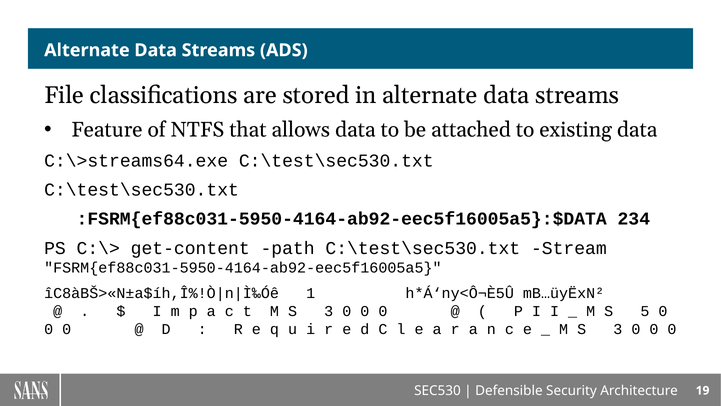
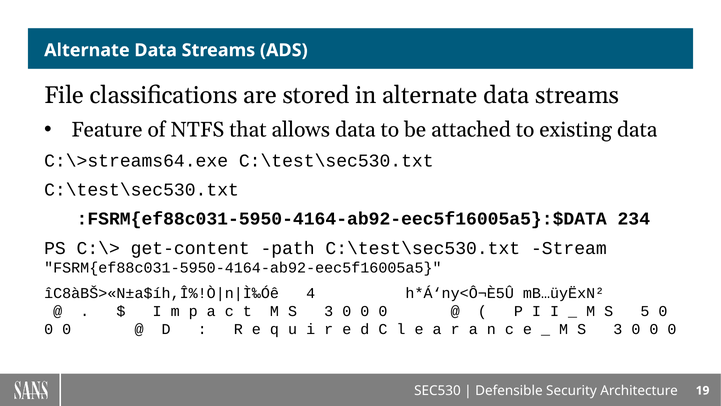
1: 1 -> 4 (311, 293)
